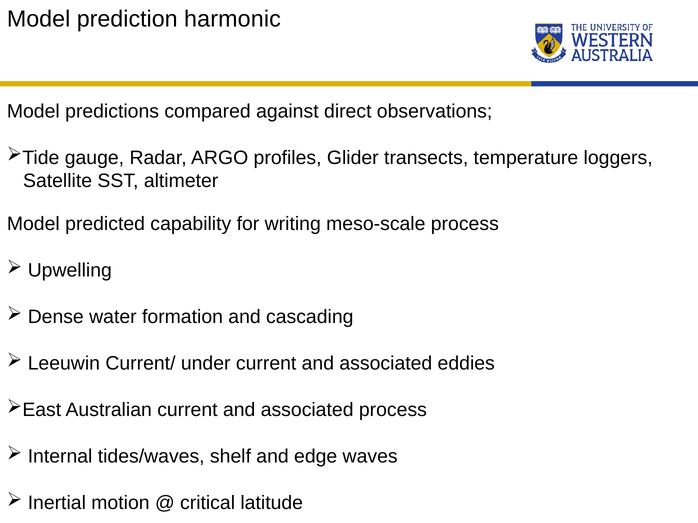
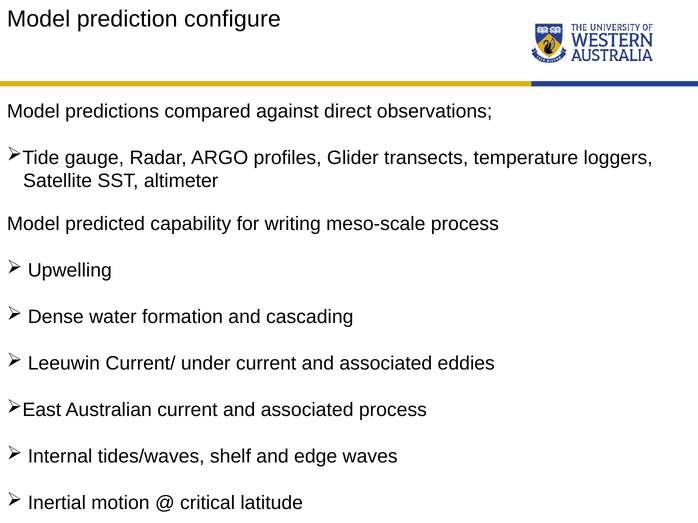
harmonic: harmonic -> configure (232, 19)
